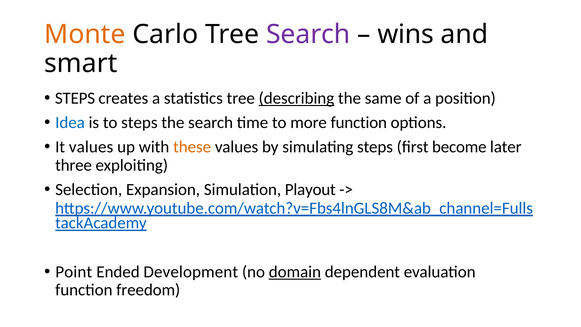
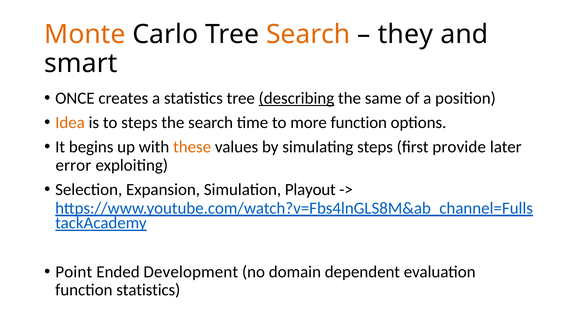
Search colour: purple -> orange (308, 34)
wins: wins -> they (405, 34)
STEPS: STEPS -> ONCE (75, 98)
Idea colour: blue -> orange (70, 123)
It values: values -> begins (91, 147)
become: become -> provide (459, 147)
three: three -> error (73, 165)
domain underline: present -> none (295, 272)
function freedom: freedom -> statistics (148, 290)
